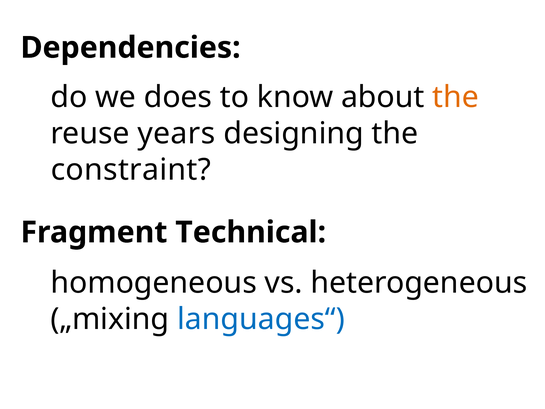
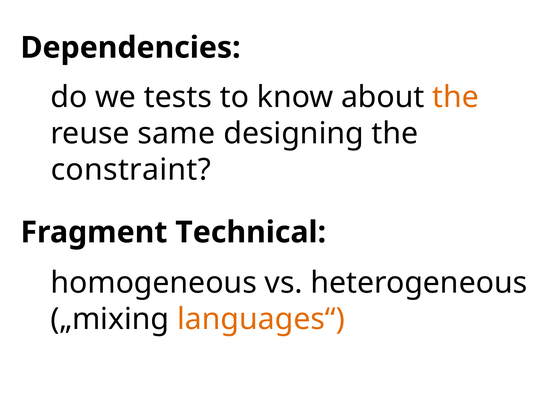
does: does -> tests (178, 97)
years: years -> same (176, 134)
languages“ colour: blue -> orange (261, 319)
